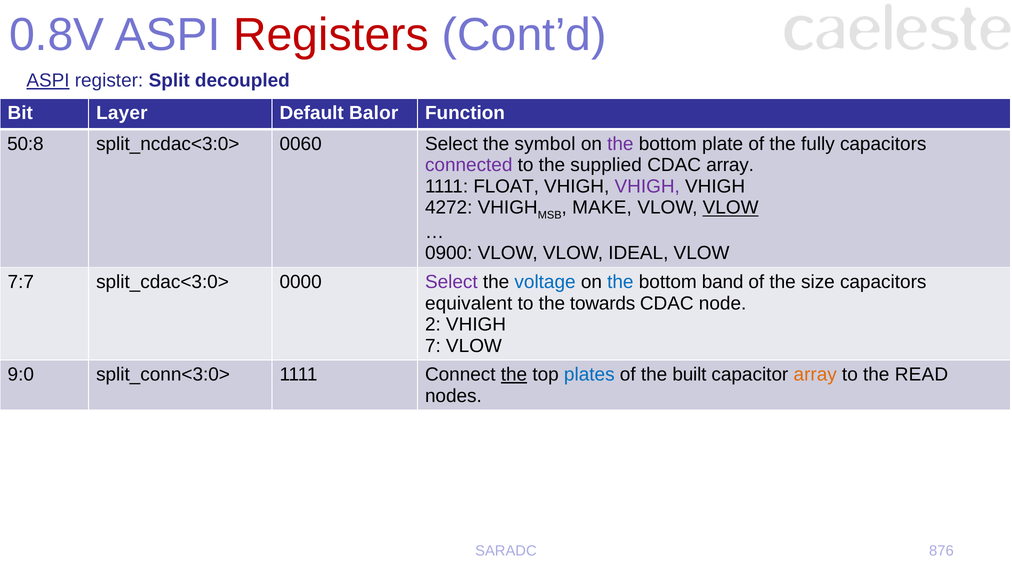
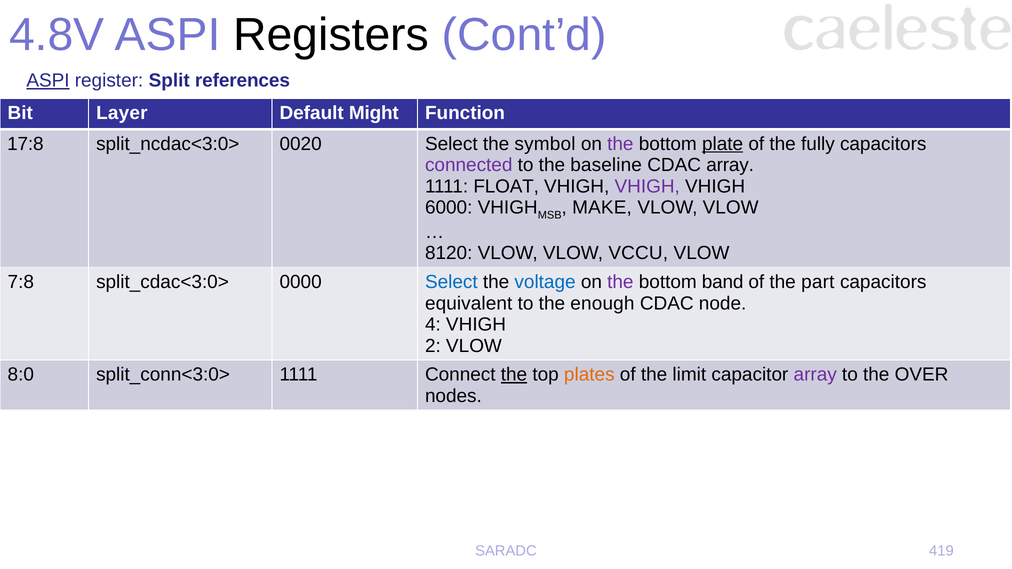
0.8V: 0.8V -> 4.8V (57, 35)
Registers colour: red -> black (331, 35)
decoupled: decoupled -> references (242, 81)
Balor: Balor -> Might (374, 113)
50:8: 50:8 -> 17:8 (25, 144)
0060: 0060 -> 0020 (301, 144)
plate underline: none -> present (723, 144)
supplied: supplied -> baseline (606, 165)
4272: 4272 -> 6000 (449, 208)
VLOW underline: present -> none (731, 208)
0900: 0900 -> 8120 (449, 253)
IDEAL: IDEAL -> VCCU (638, 253)
7:7: 7:7 -> 7:8 (21, 282)
Select colour: purple -> blue (451, 282)
the colour: blue -> purple (620, 282)
size: size -> part (818, 282)
towards: towards -> enough (602, 303)
2: 2 -> 4 (433, 325)
7: 7 -> 2 (433, 346)
9:0: 9:0 -> 8:0 (21, 375)
plates colour: blue -> orange (589, 375)
built: built -> limit (689, 375)
array colour: orange -> purple (815, 375)
READ: READ -> OVER (922, 375)
876: 876 -> 419 (941, 551)
